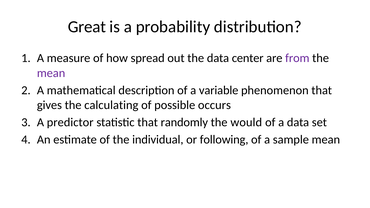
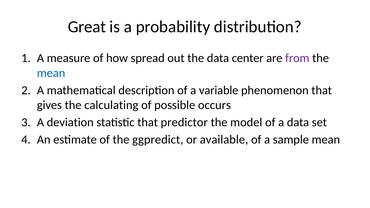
mean colour: purple -> blue (51, 73)
predictor: predictor -> deviation (70, 122)
randomly: randomly -> predictor (184, 122)
would: would -> model (246, 122)
individual: individual -> ggpredict (158, 140)
following: following -> available (224, 140)
